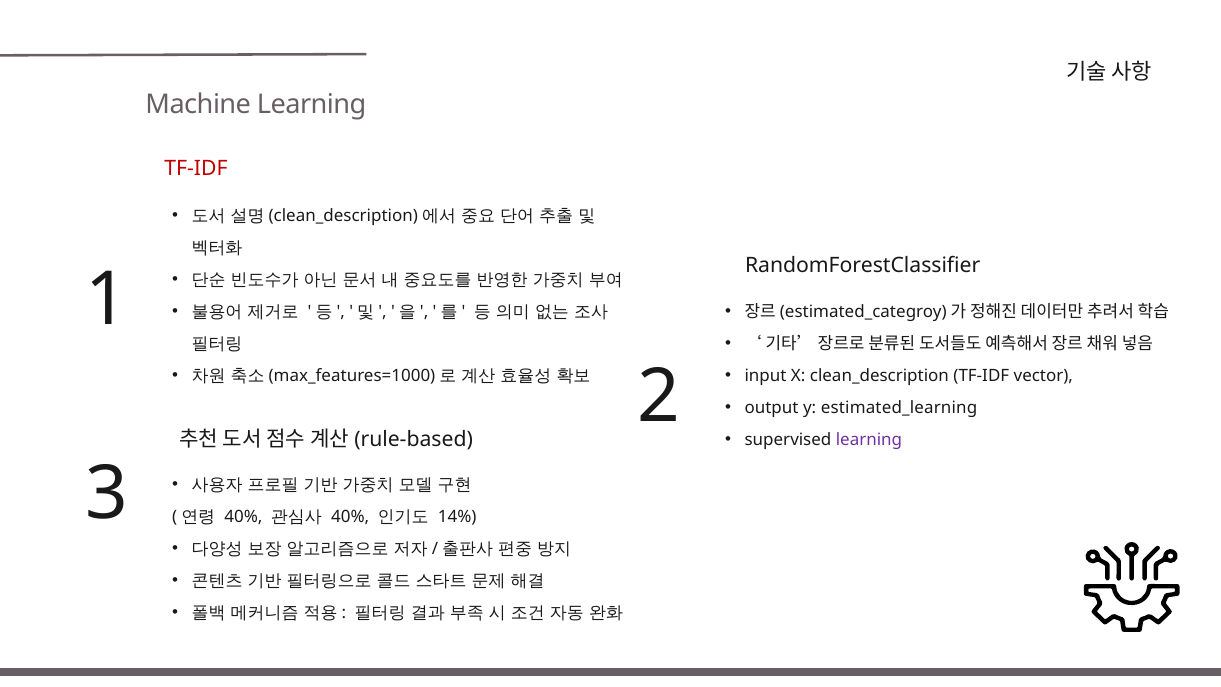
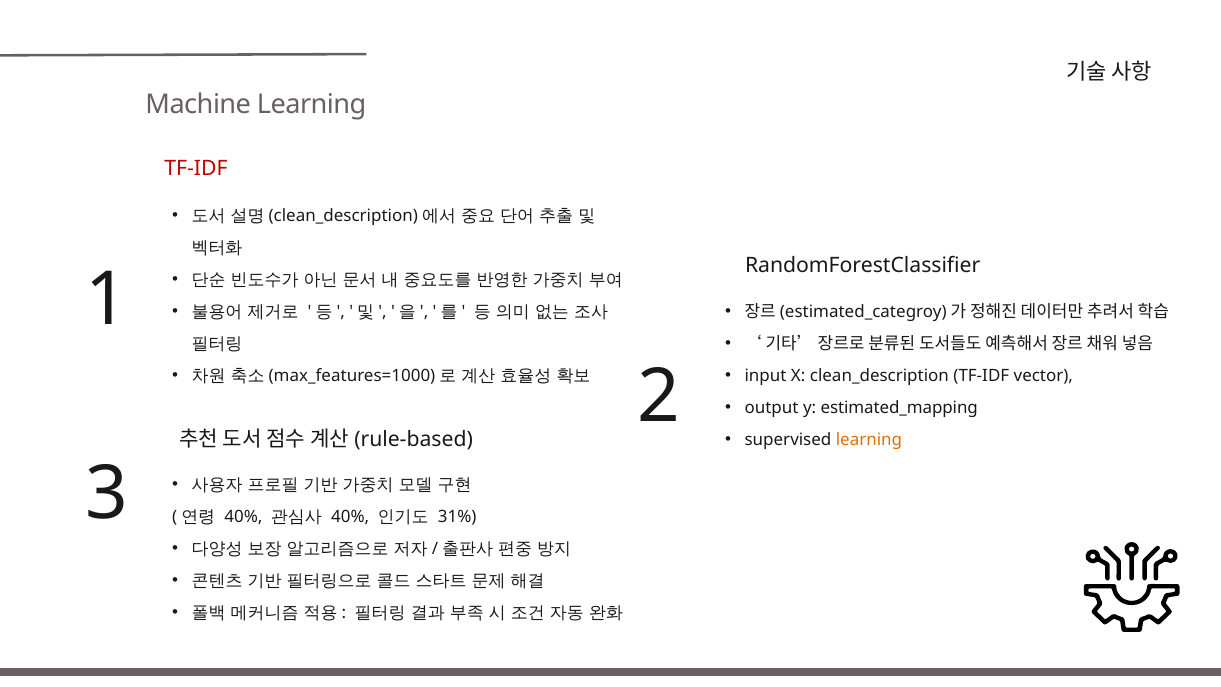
estimated_learning: estimated_learning -> estimated_mapping (899, 408)
learning colour: purple -> orange (869, 440)
14%: 14% -> 31% (457, 517)
